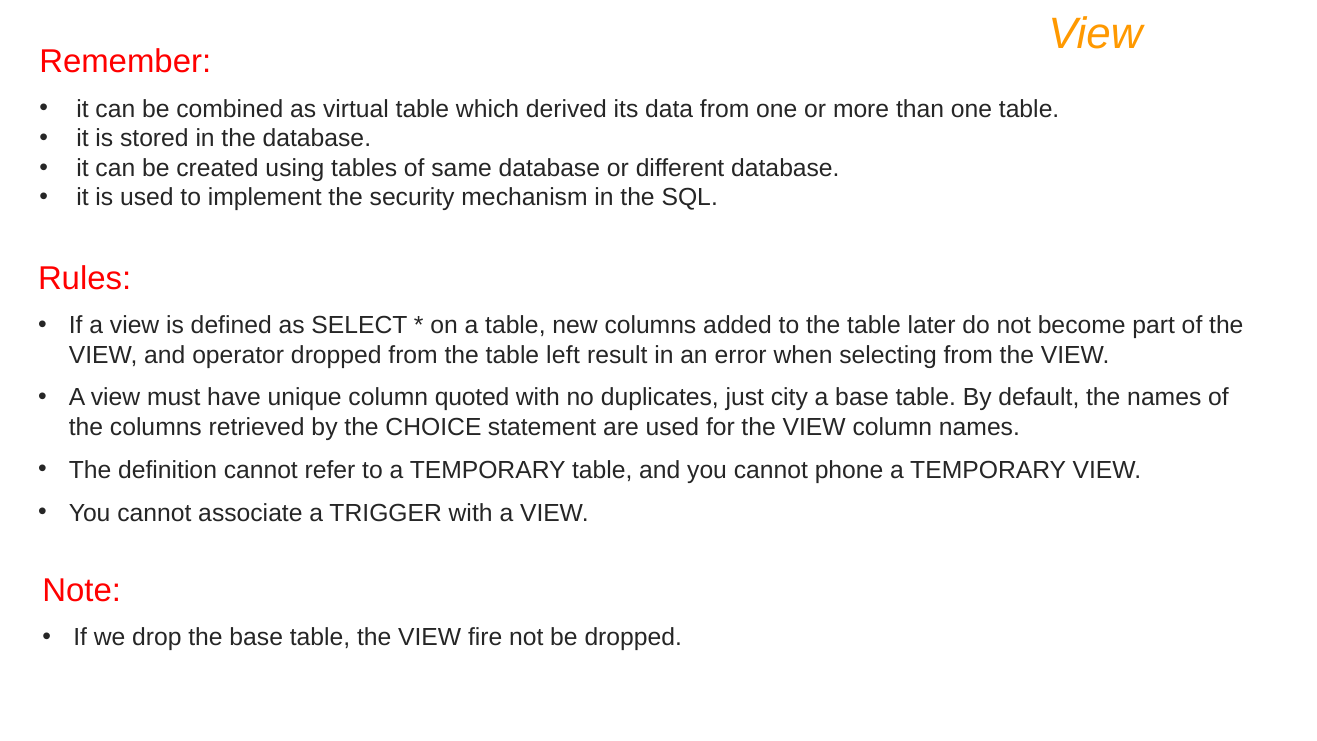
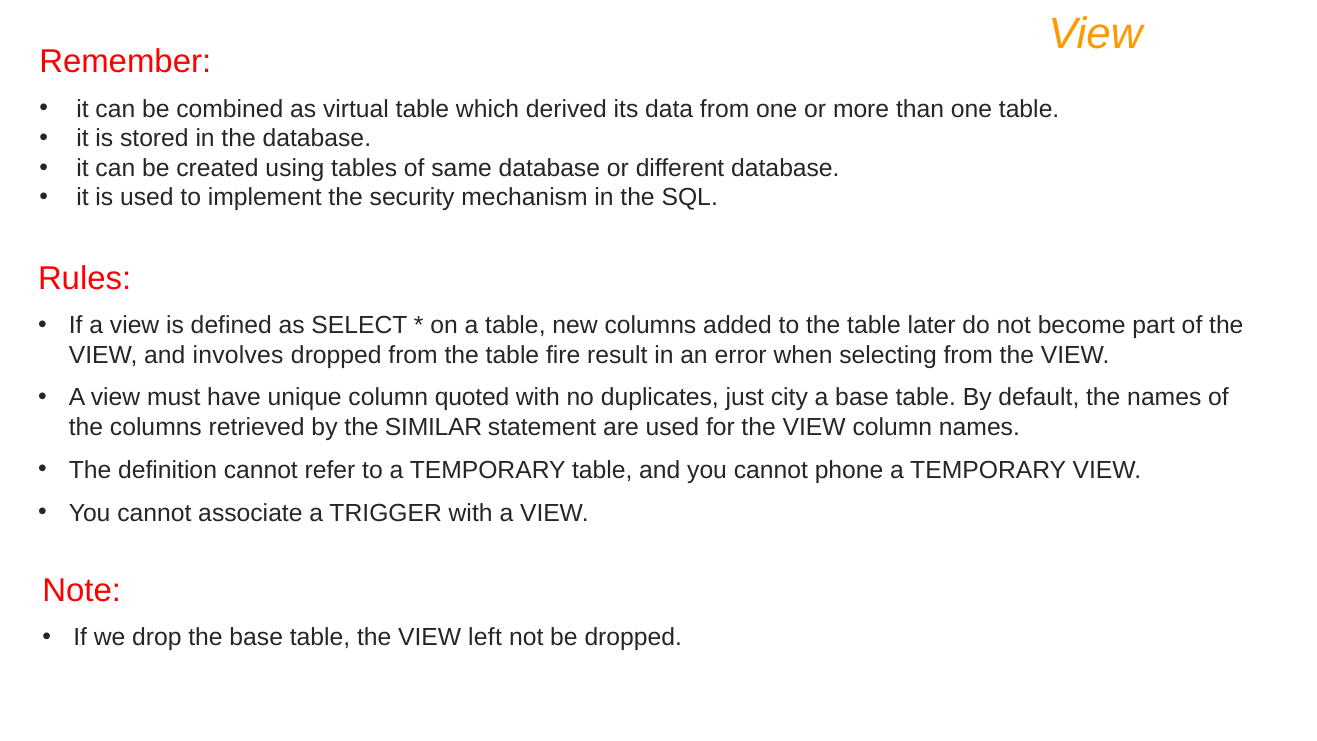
operator: operator -> involves (238, 355)
left: left -> fire (563, 355)
CHOICE: CHOICE -> SIMILAR (434, 427)
fire: fire -> left (485, 638)
